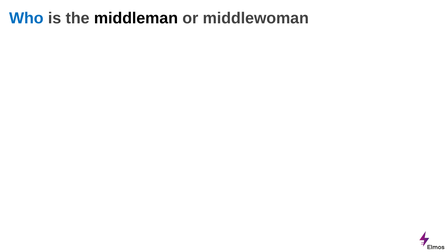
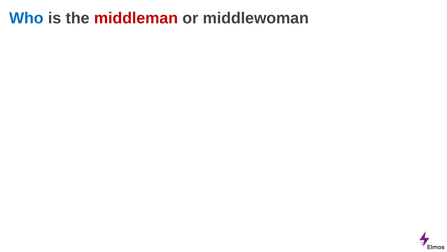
middleman colour: black -> red (136, 18)
